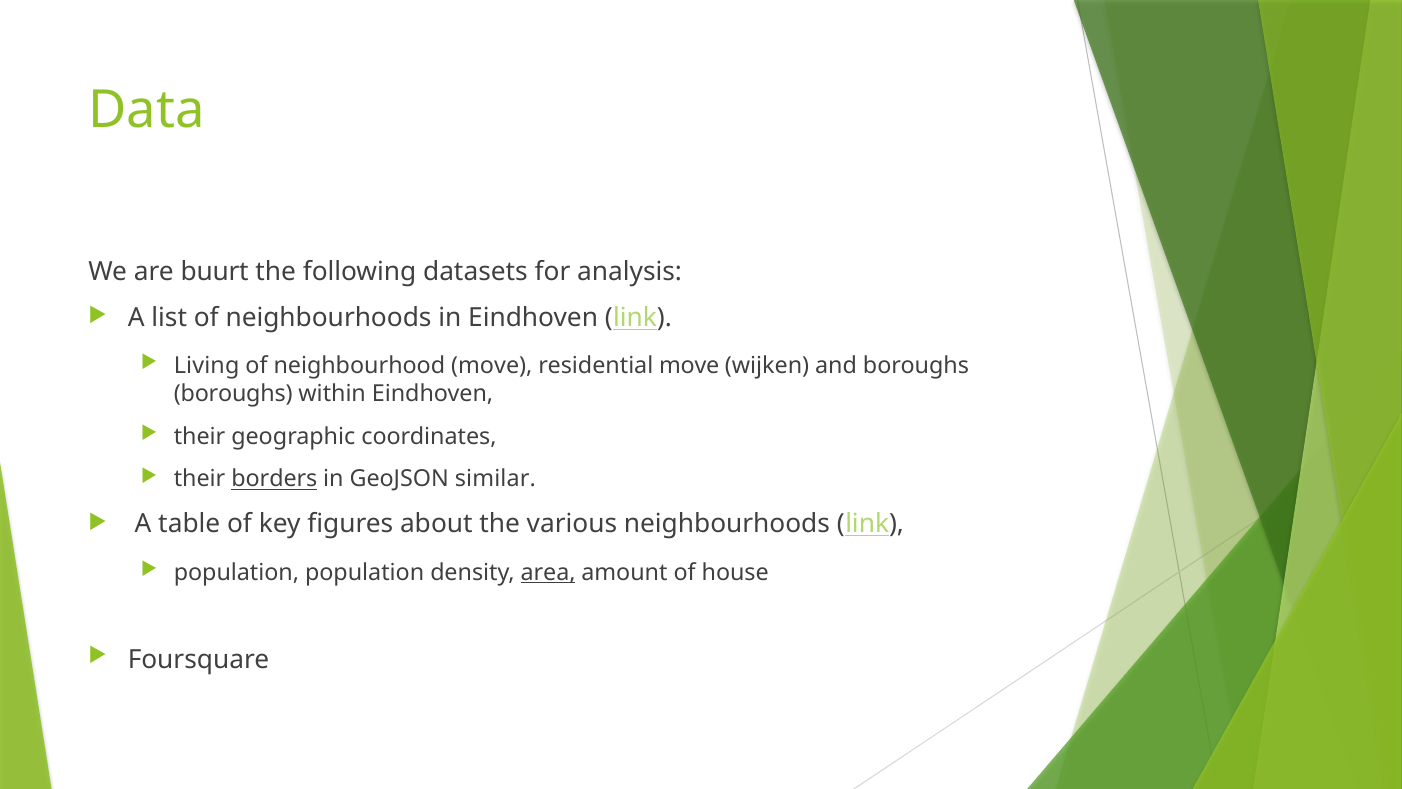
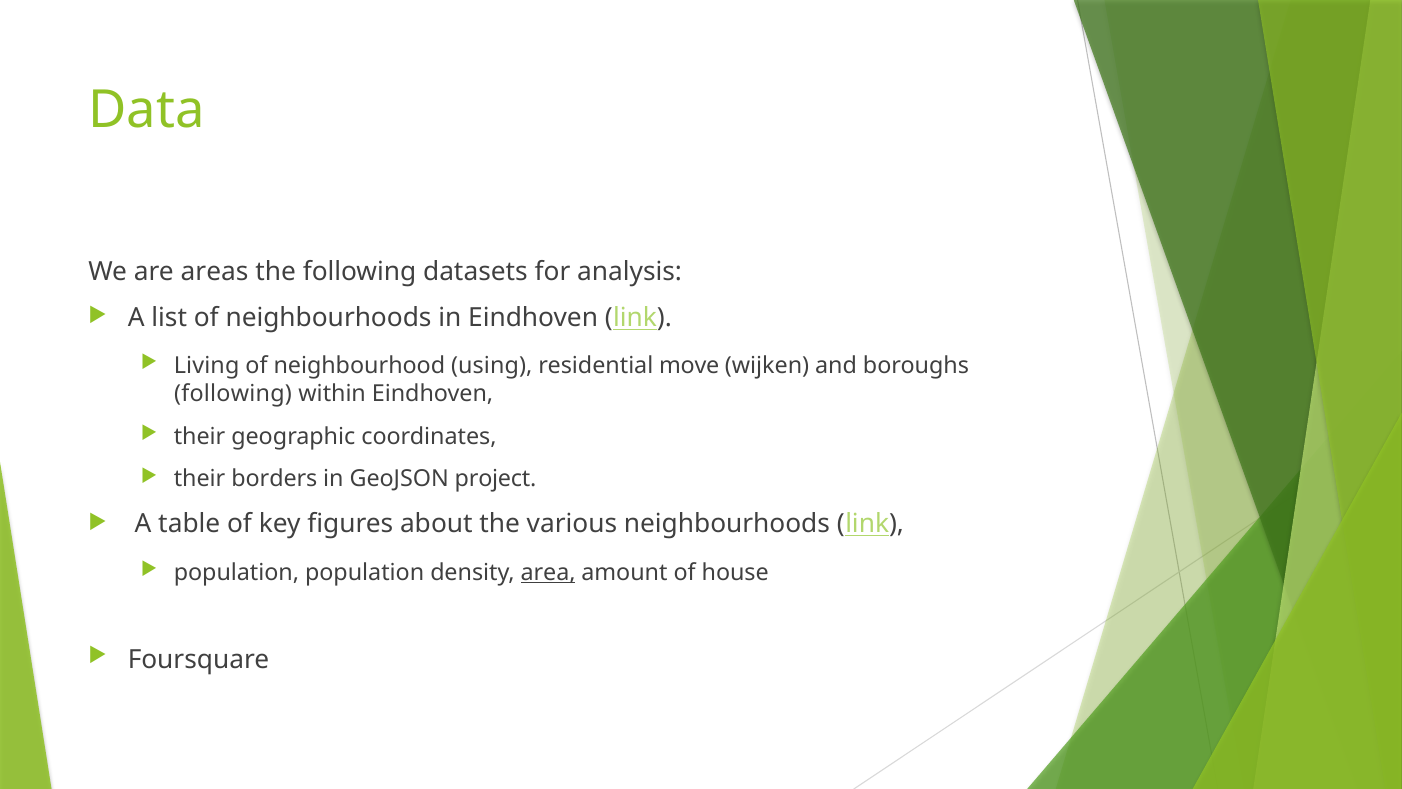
buurt: buurt -> areas (215, 271)
neighbourhood move: move -> using (492, 366)
boroughs: boroughs -> following (233, 394)
borders underline: present -> none (274, 479)
similar: similar -> project (496, 479)
